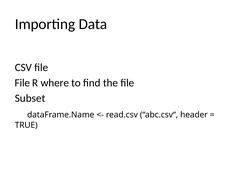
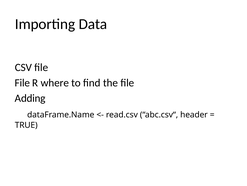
Subset: Subset -> Adding (30, 98)
